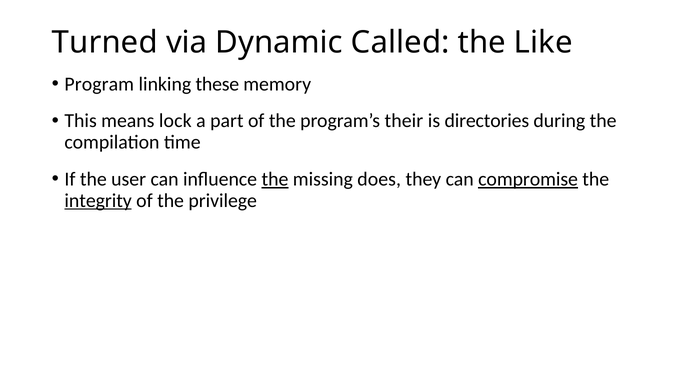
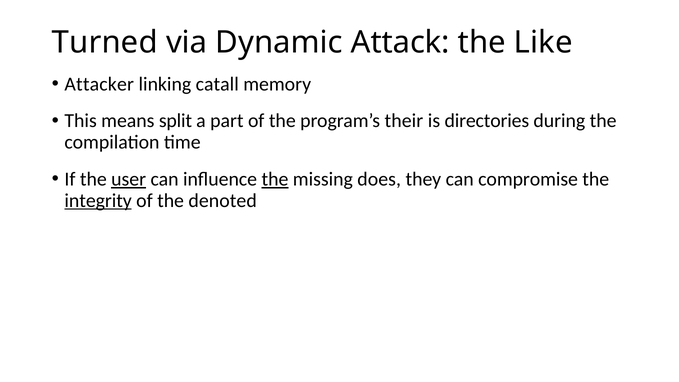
Called: Called -> Attack (400, 42)
Program: Program -> Attacker (99, 84)
these: these -> catall (217, 84)
lock: lock -> split (175, 121)
user underline: none -> present (129, 179)
compromise underline: present -> none (528, 179)
privilege: privilege -> denoted (223, 201)
